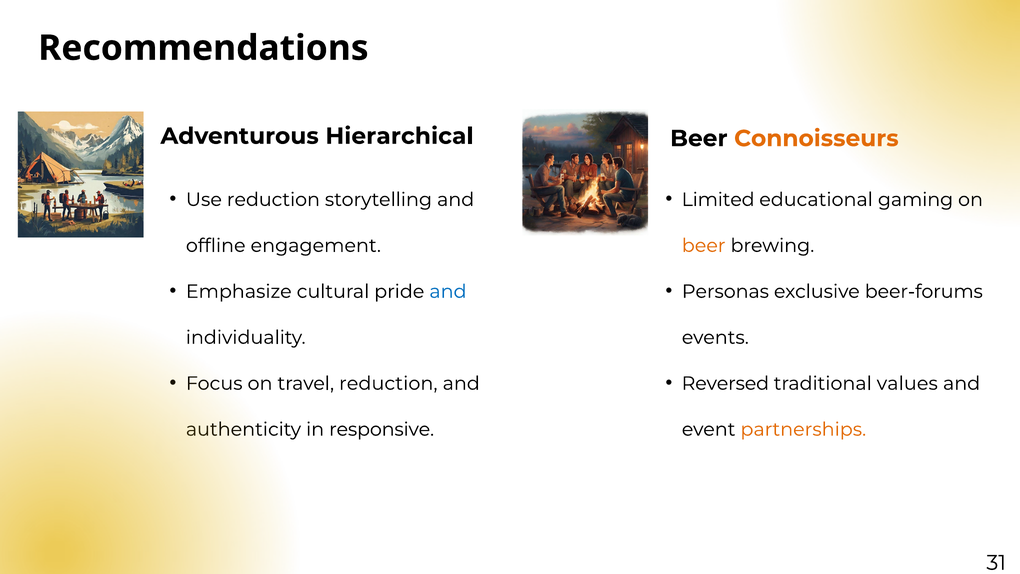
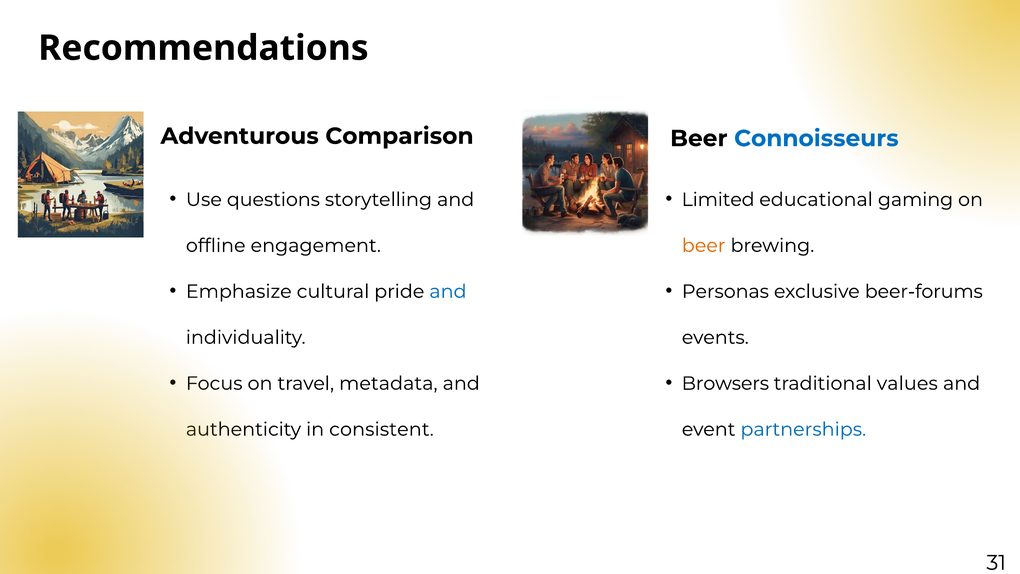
Hierarchical: Hierarchical -> Comparison (399, 136)
Connoisseurs colour: orange -> blue (816, 138)
Use reduction: reduction -> questions (273, 200)
reduction: reduction -> metadata (388, 383)
Reversed: Reversed -> Browsers (725, 383)
responsive: responsive -> consistent (381, 429)
partnerships colour: orange -> blue (803, 429)
